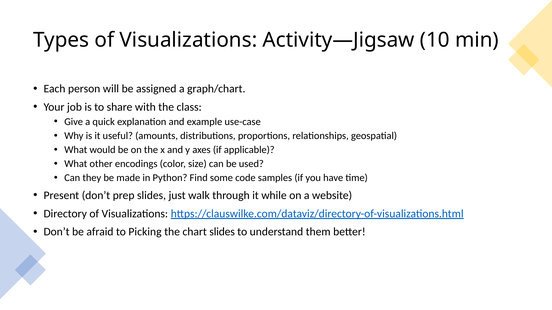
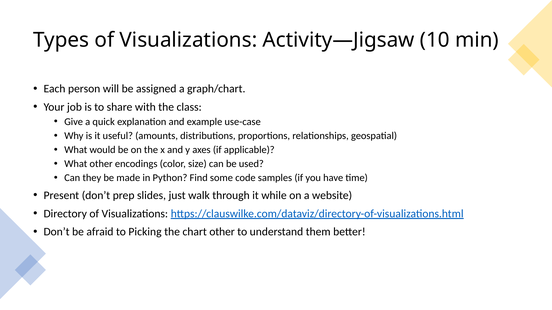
chart slides: slides -> other (222, 232)
